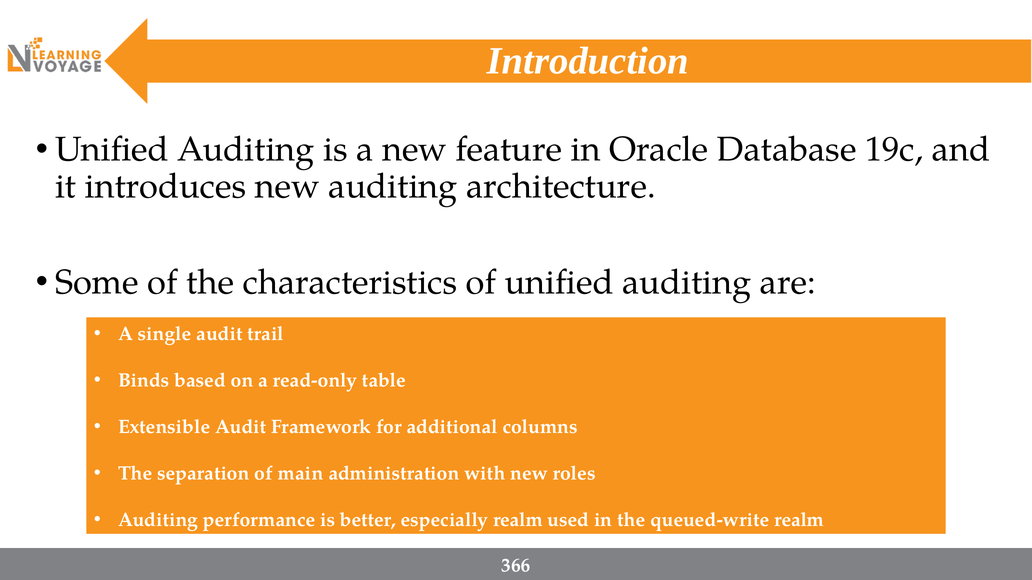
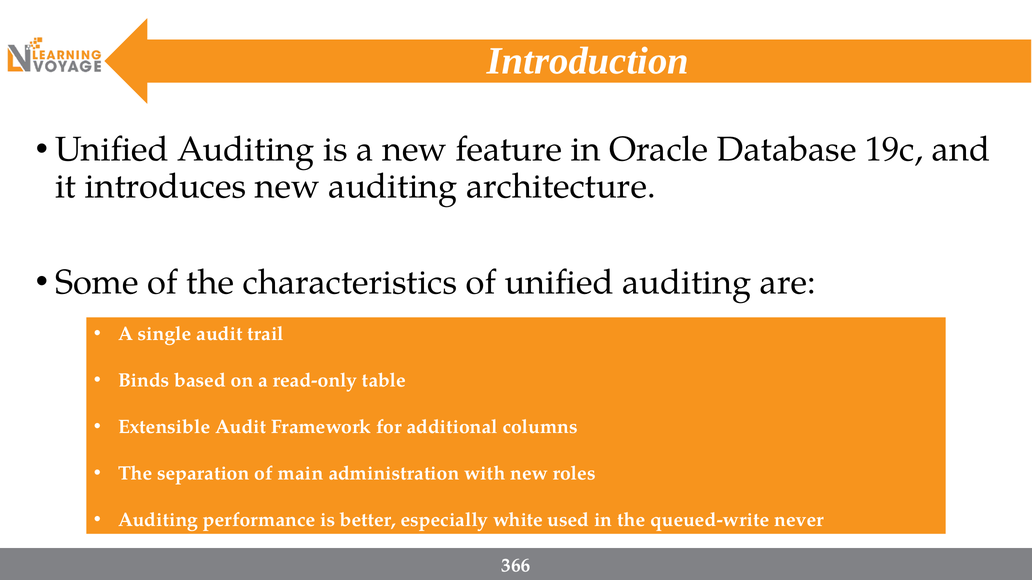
especially realm: realm -> white (518, 520)
queued-write realm: realm -> never (799, 520)
